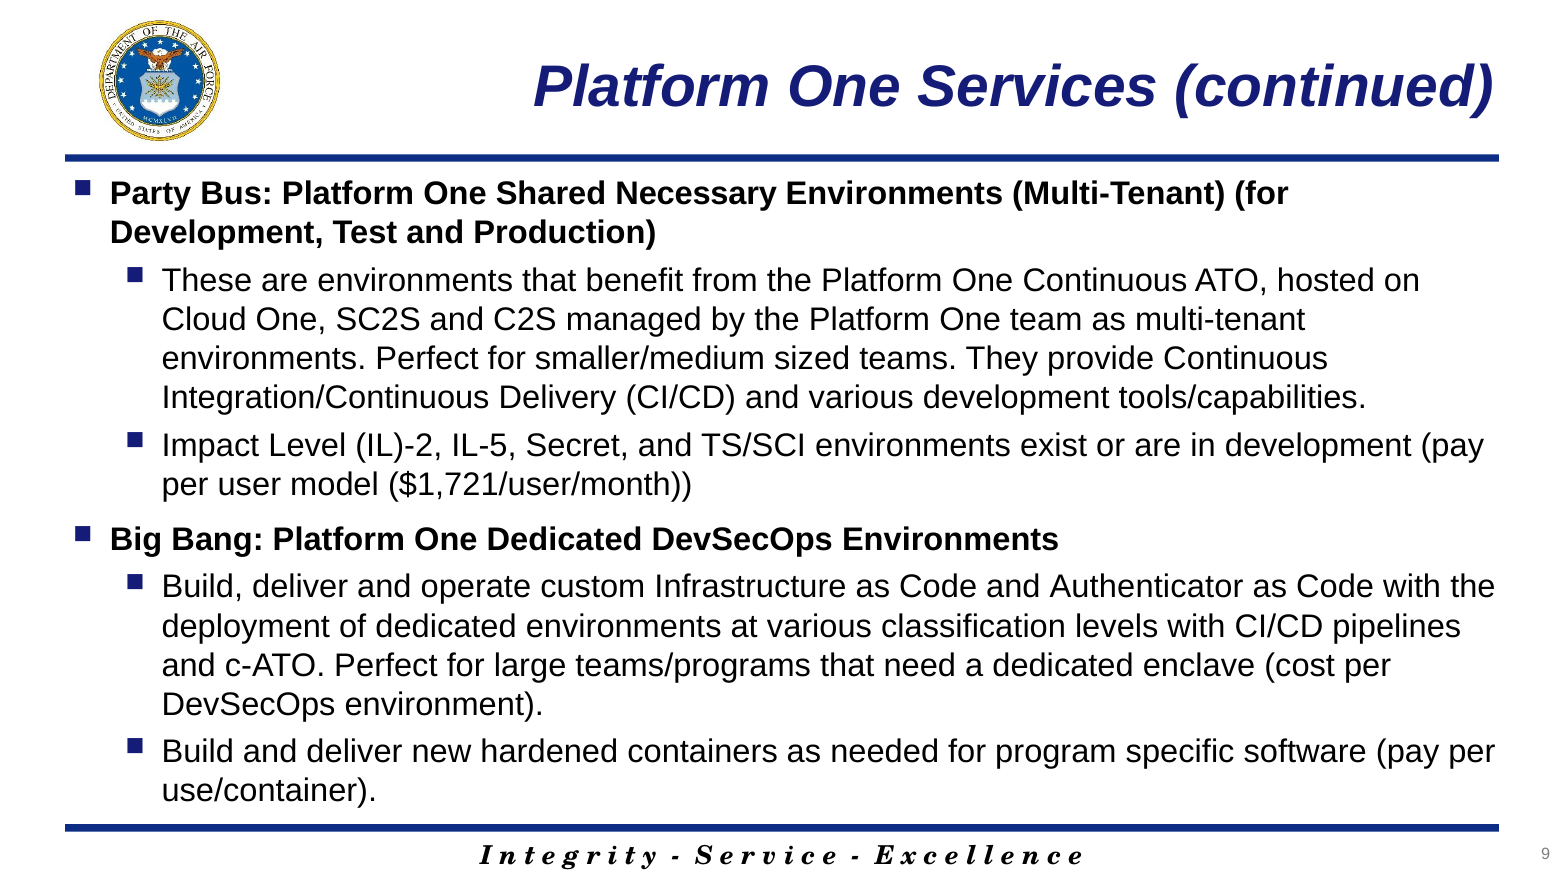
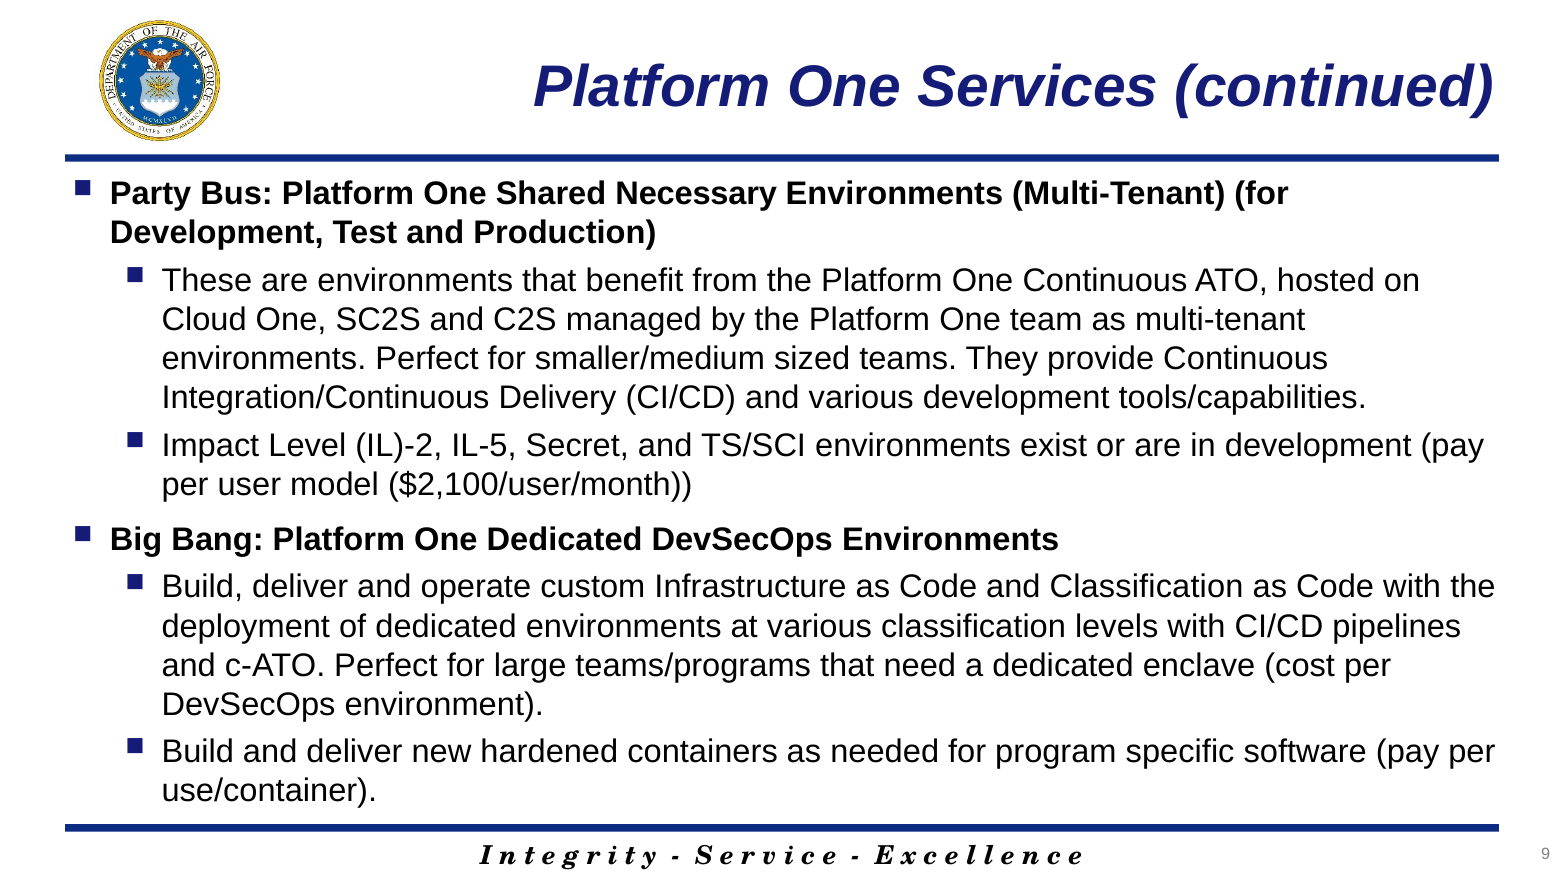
$1,721/user/month: $1,721/user/month -> $2,100/user/month (540, 484)
and Authenticator: Authenticator -> Classification (1147, 587)
